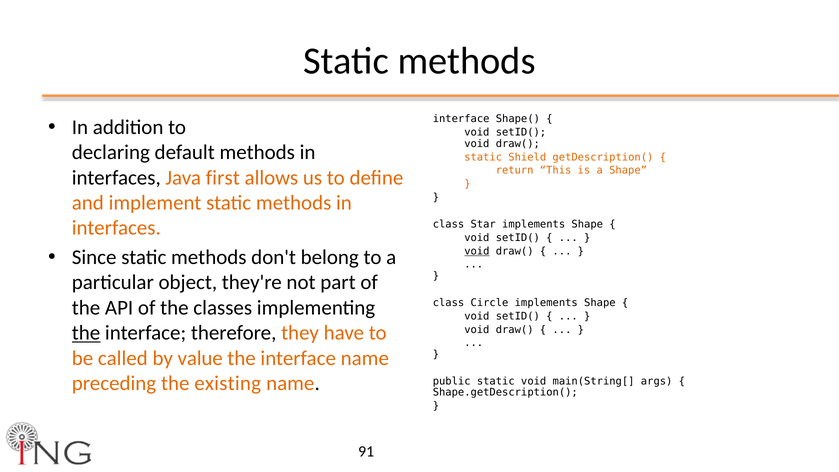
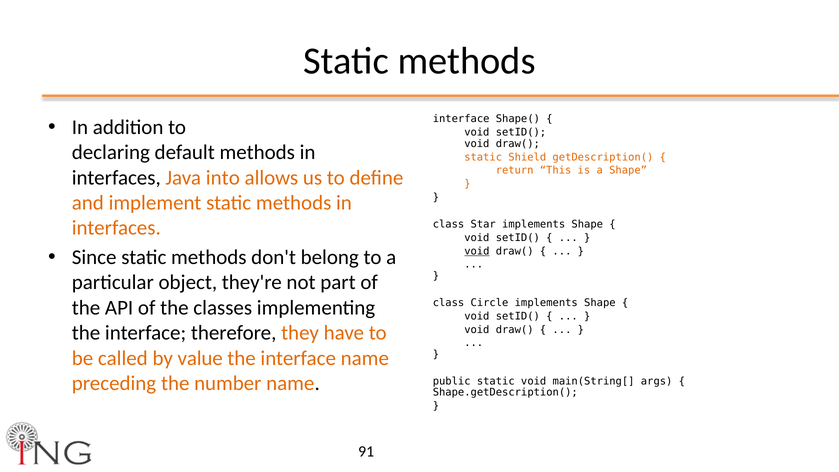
first: first -> into (223, 178)
the underline: present -> none (86, 333)
existing: existing -> number (228, 383)
